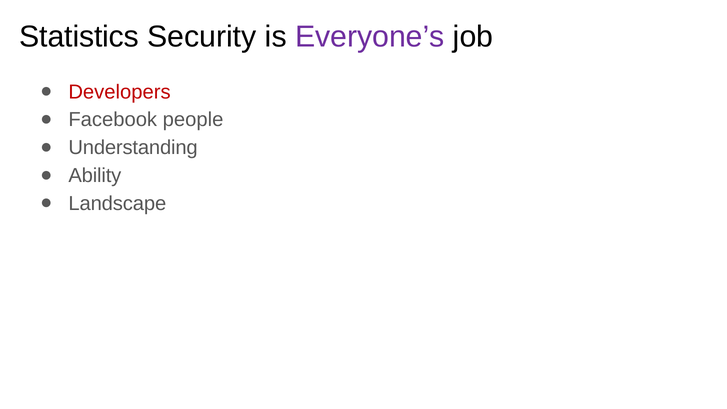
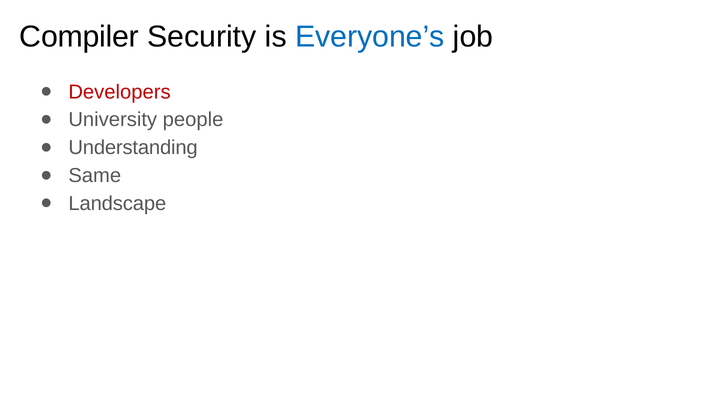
Statistics: Statistics -> Compiler (79, 37)
Everyone’s colour: purple -> blue (370, 37)
Facebook: Facebook -> University (113, 120)
Ability: Ability -> Same (95, 176)
